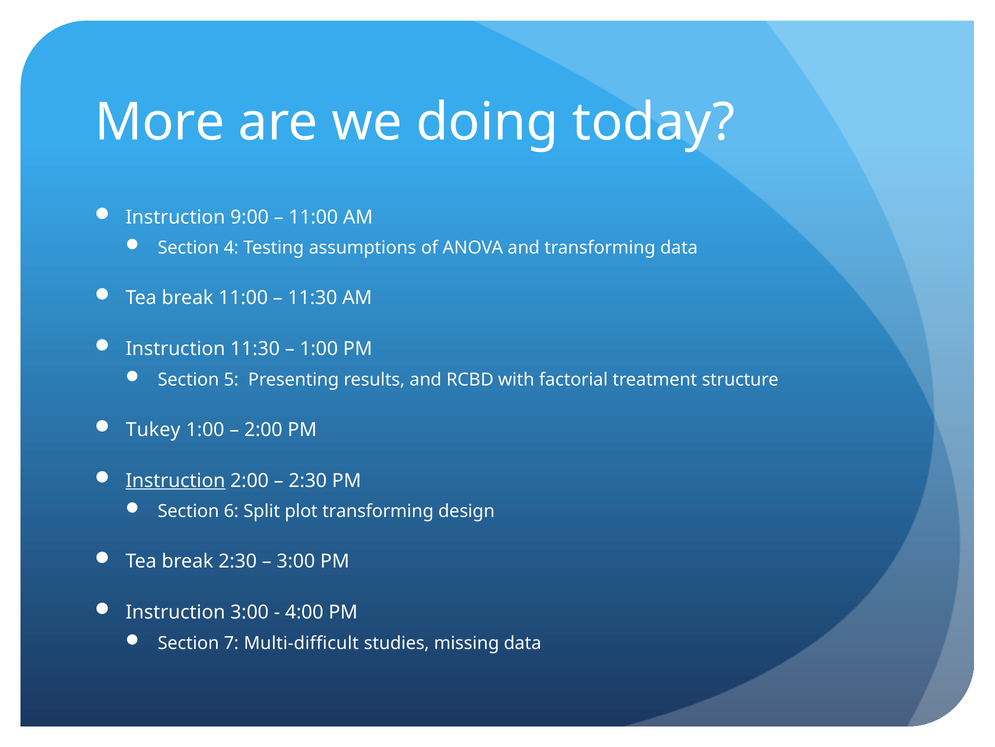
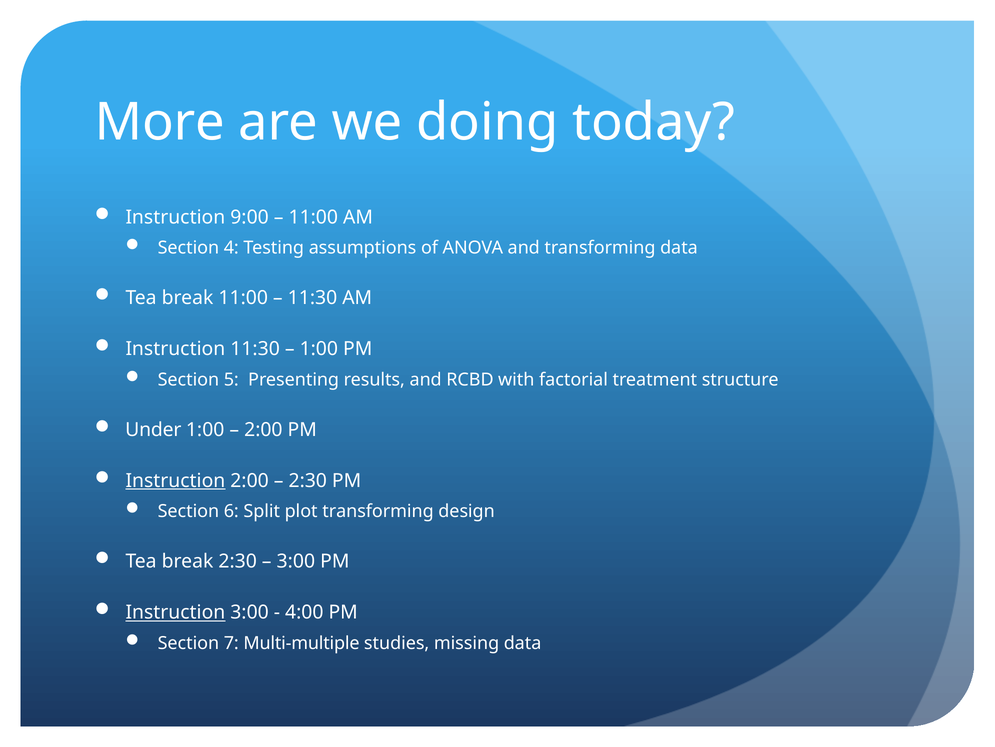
Tukey: Tukey -> Under (153, 429)
Instruction underline: none -> present (175, 612)
Multi-difficult: Multi-difficult -> Multi-multiple (301, 643)
